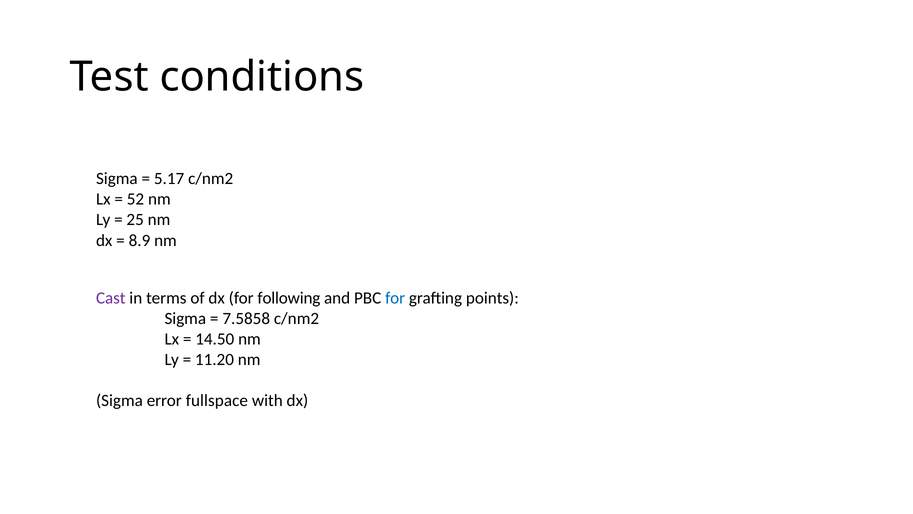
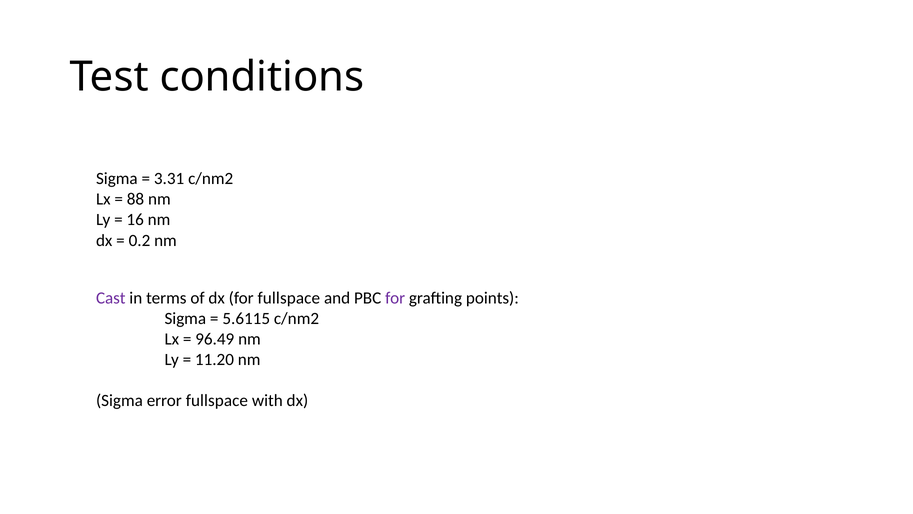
5.17: 5.17 -> 3.31 (169, 179)
52: 52 -> 88 (135, 199)
25: 25 -> 16 (135, 220)
8.9: 8.9 -> 0.2 (139, 240)
for following: following -> fullspace (289, 298)
for colour: blue -> purple (395, 298)
7.5858: 7.5858 -> 5.6115 (246, 318)
14.50: 14.50 -> 96.49 (215, 339)
